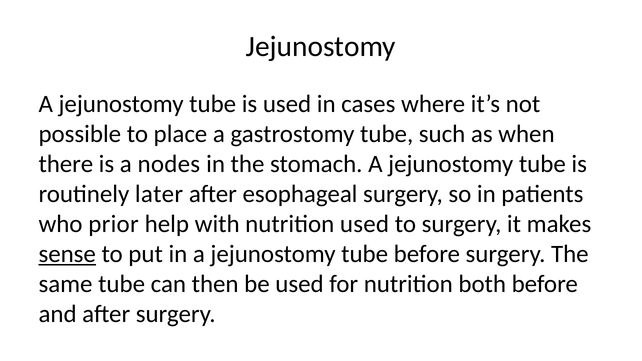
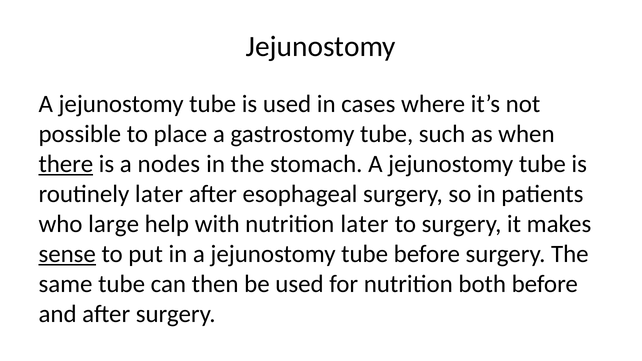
there underline: none -> present (66, 164)
prior: prior -> large (114, 224)
nutrition used: used -> later (364, 224)
